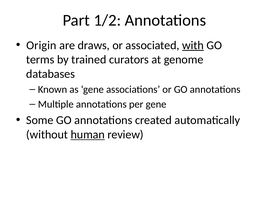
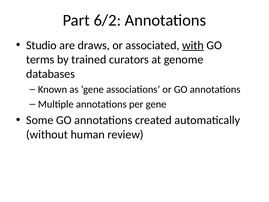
1/2: 1/2 -> 6/2 (107, 20)
Origin: Origin -> Studio (41, 45)
human underline: present -> none (88, 134)
